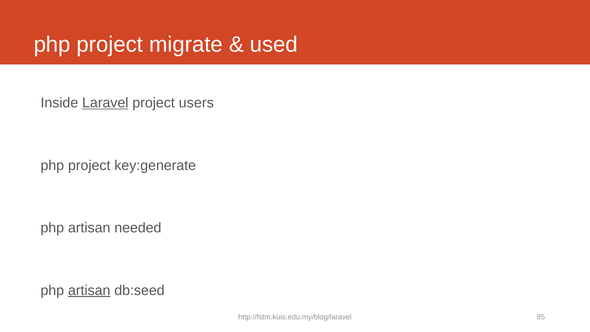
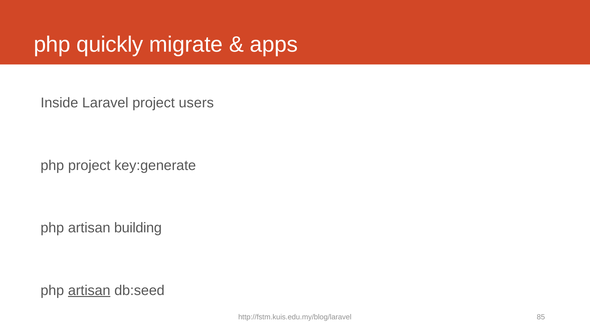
project: project -> quickly (110, 45)
used: used -> apps (274, 45)
Laravel underline: present -> none (105, 103)
needed: needed -> building (138, 228)
